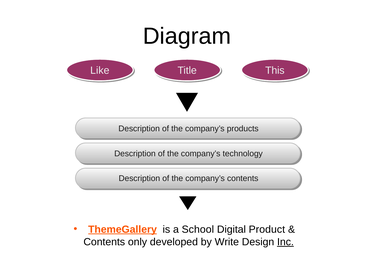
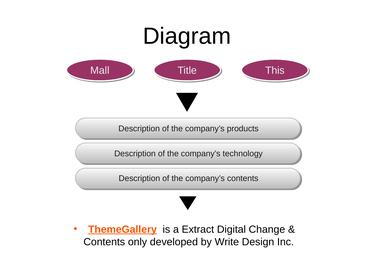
Like: Like -> Mall (100, 71)
School: School -> Extract (198, 230)
Product: Product -> Change (267, 230)
Inc underline: present -> none (285, 242)
